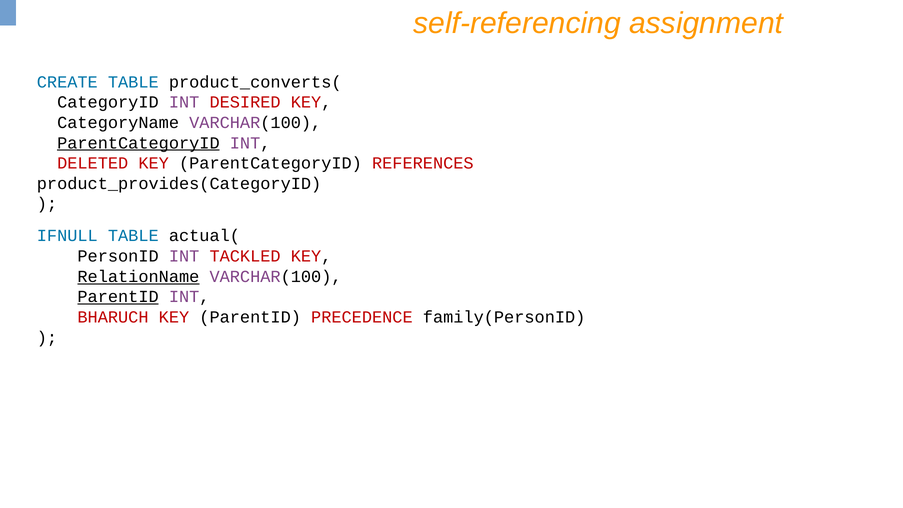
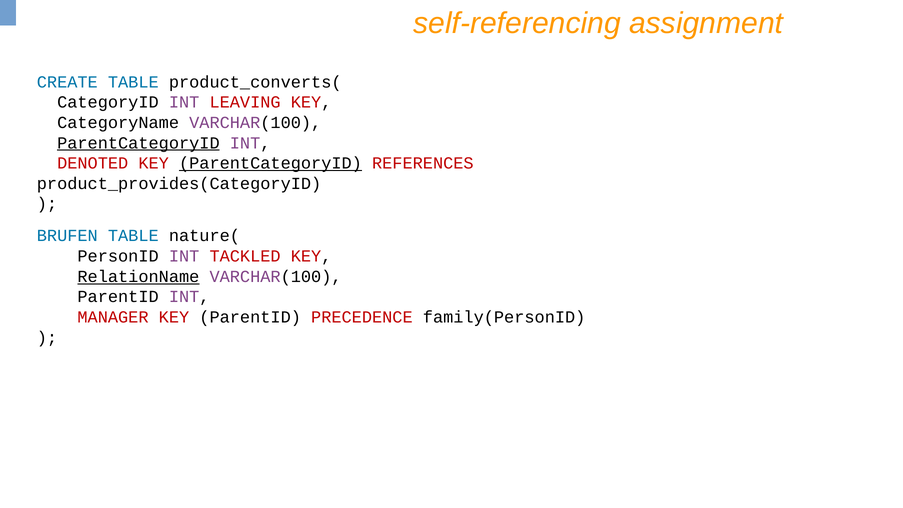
DESIRED: DESIRED -> LEAVING (245, 102)
DELETED: DELETED -> DENOTED (93, 163)
ParentCategoryID underline: none -> present (270, 163)
IFNULL: IFNULL -> BRUFEN (67, 236)
actual(: actual( -> nature( (204, 236)
ParentID underline: present -> none (118, 297)
BHARUCH: BHARUCH -> MANAGER (113, 317)
